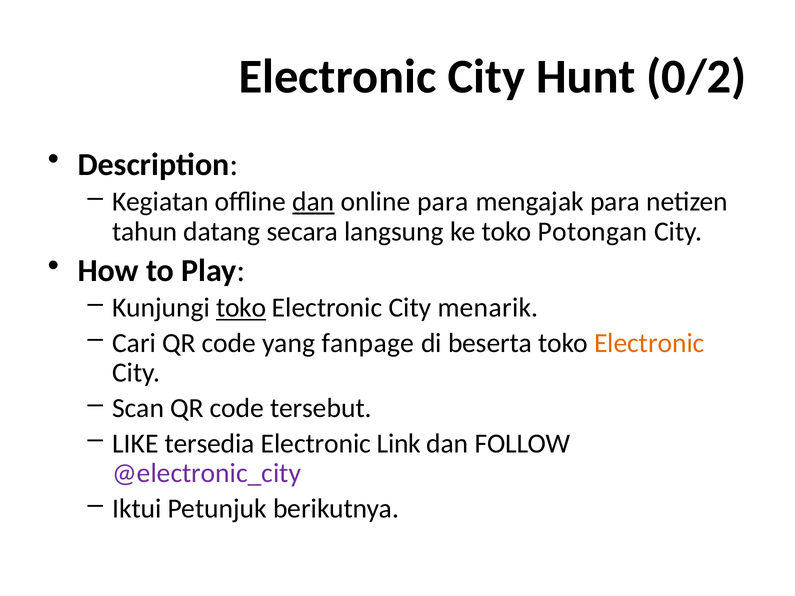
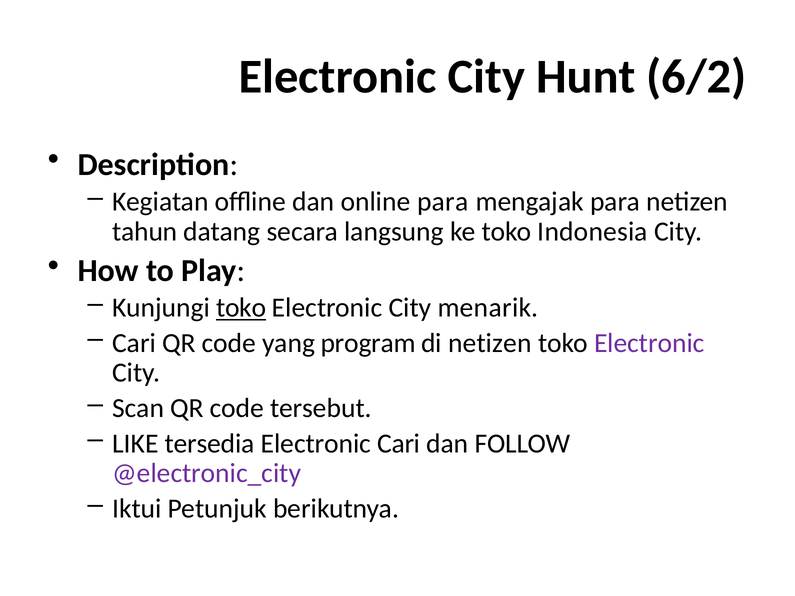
0/2: 0/2 -> 6/2 (696, 77)
dan underline: present -> none (313, 202)
Potongan: Potongan -> Indonesia (593, 232)
fanpage: fanpage -> program (368, 343)
di beserta: beserta -> netizen (490, 343)
Electronic colour: orange -> purple (649, 343)
Electronic Link: Link -> Cari (399, 444)
